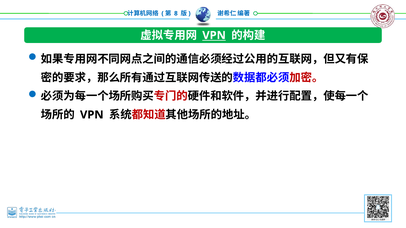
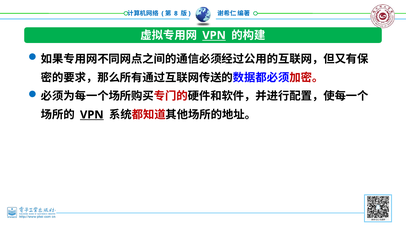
VPN underline: none -> present (92, 115)
